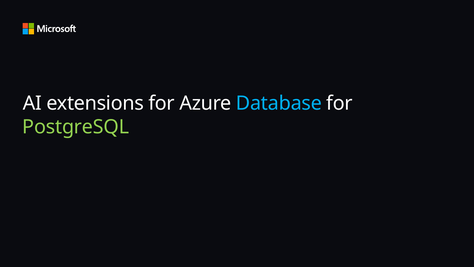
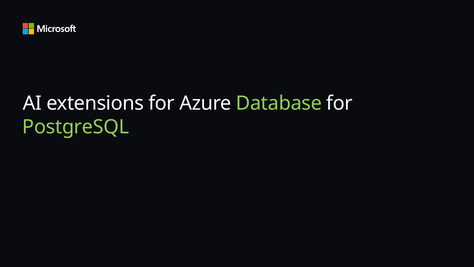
Database colour: light blue -> light green (279, 103)
